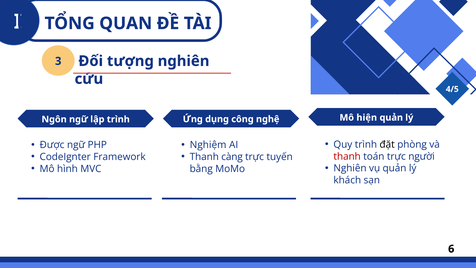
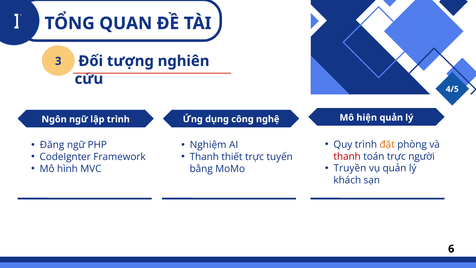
đặt colour: black -> orange (387, 144)
Được: Được -> Đăng (52, 145)
càng: càng -> thiết (232, 157)
Nghiên: Nghiên -> Truyền (350, 168)
